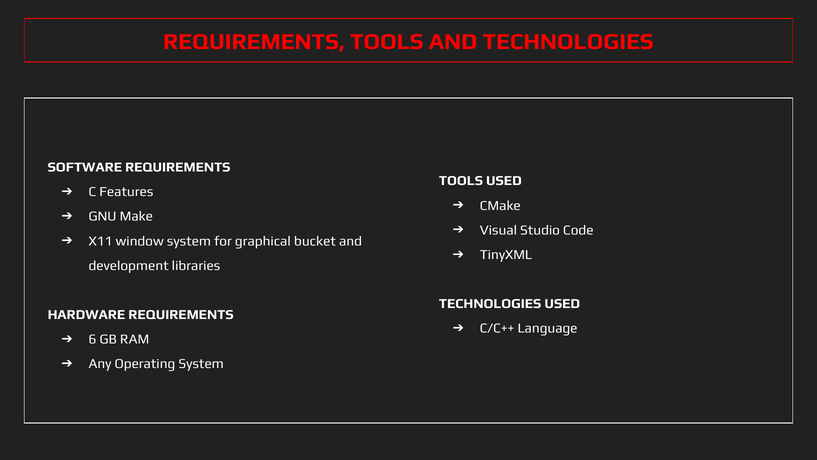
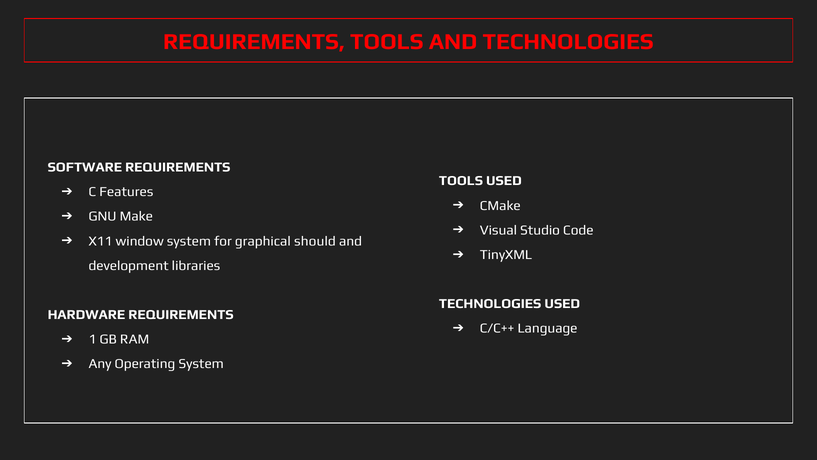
bucket: bucket -> should (315, 241)
6: 6 -> 1 (92, 339)
